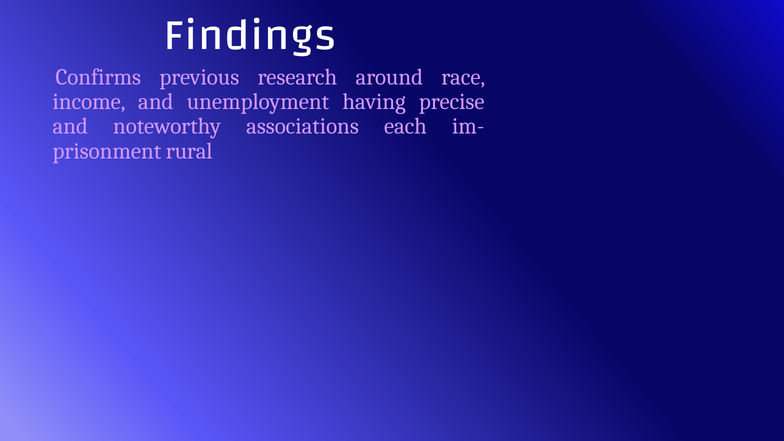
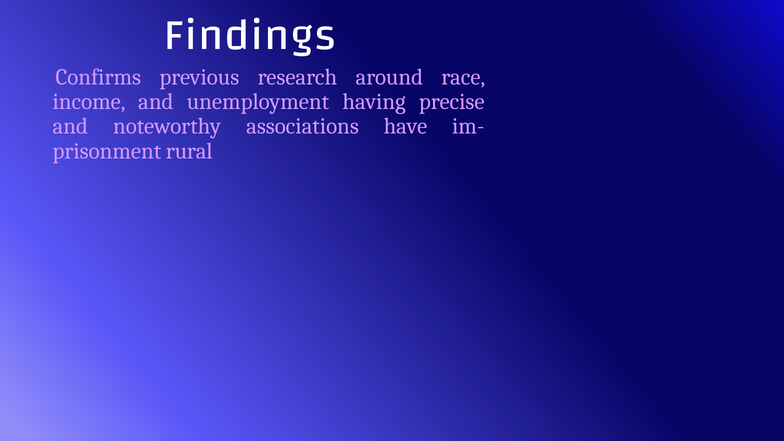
each: each -> have (406, 126)
